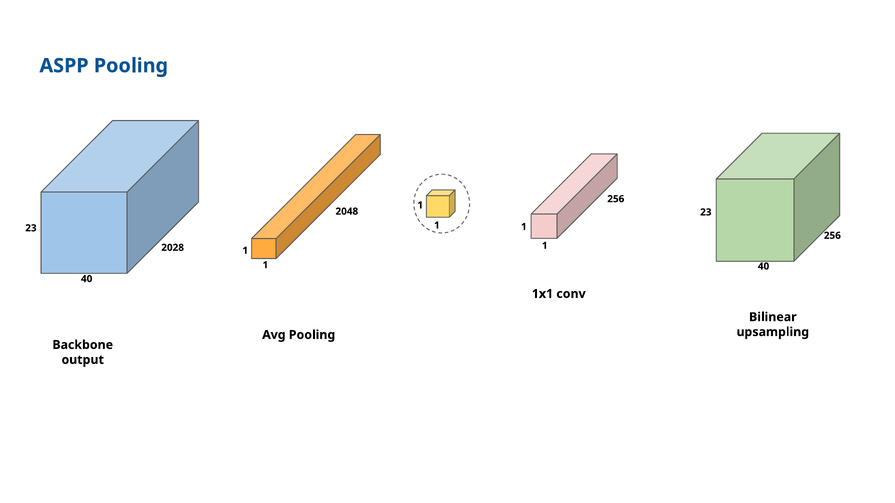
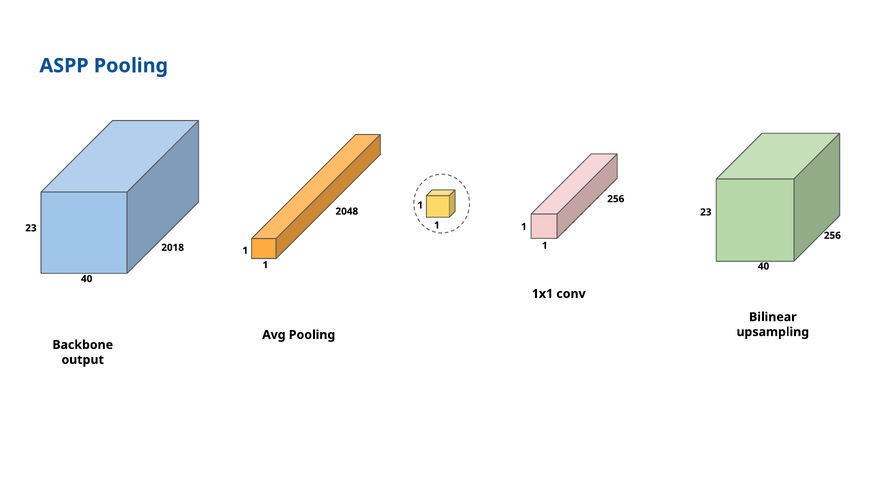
2028: 2028 -> 2018 (173, 248)
